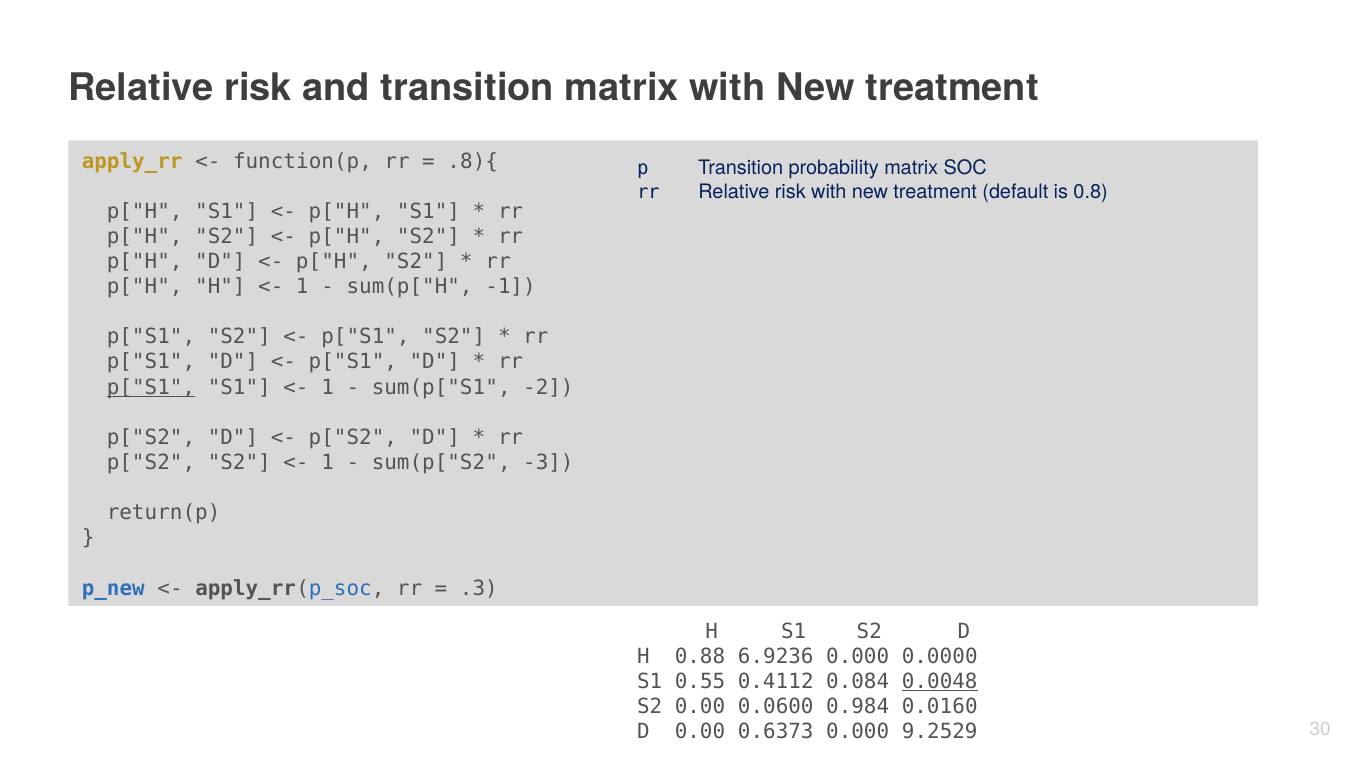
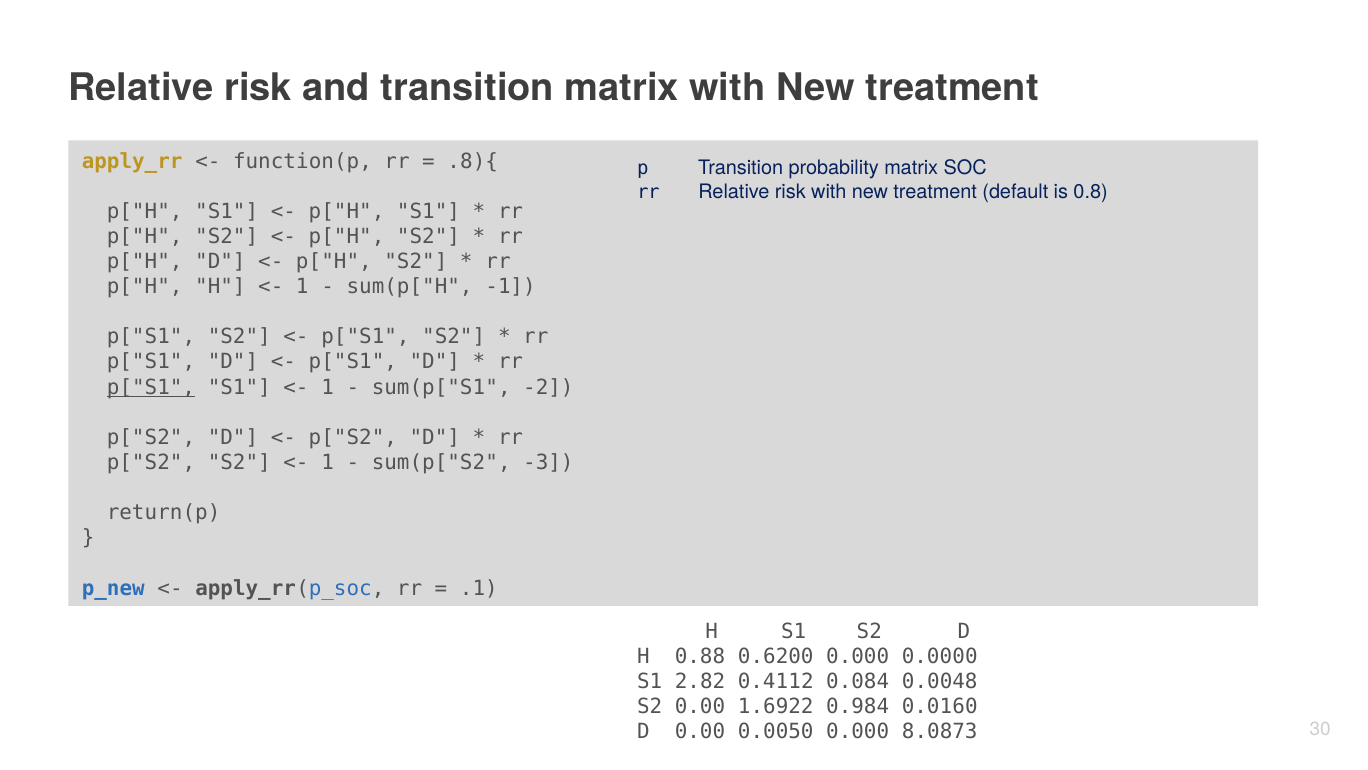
.3: .3 -> .1 (479, 588)
6.9236: 6.9236 -> 0.6200 (776, 656)
0.55: 0.55 -> 2.82 (700, 681)
0.0048 underline: present -> none (940, 681)
0.0600: 0.0600 -> 1.6922 (776, 706)
0.6373: 0.6373 -> 0.0050 (776, 731)
9.2529: 9.2529 -> 8.0873 (940, 731)
